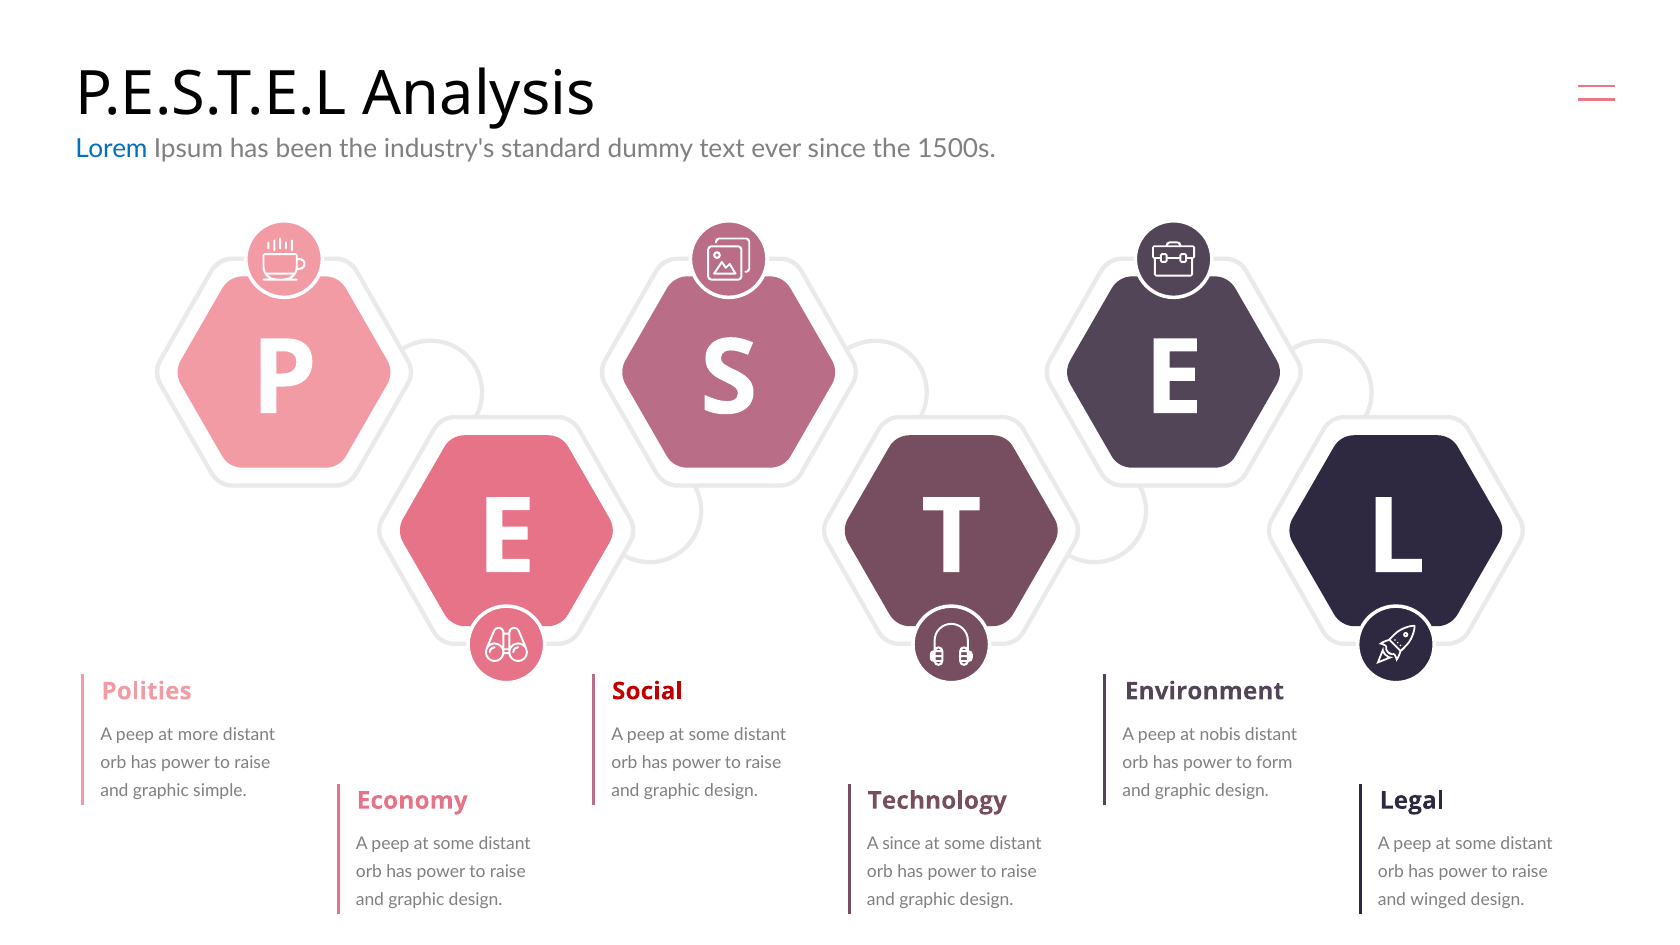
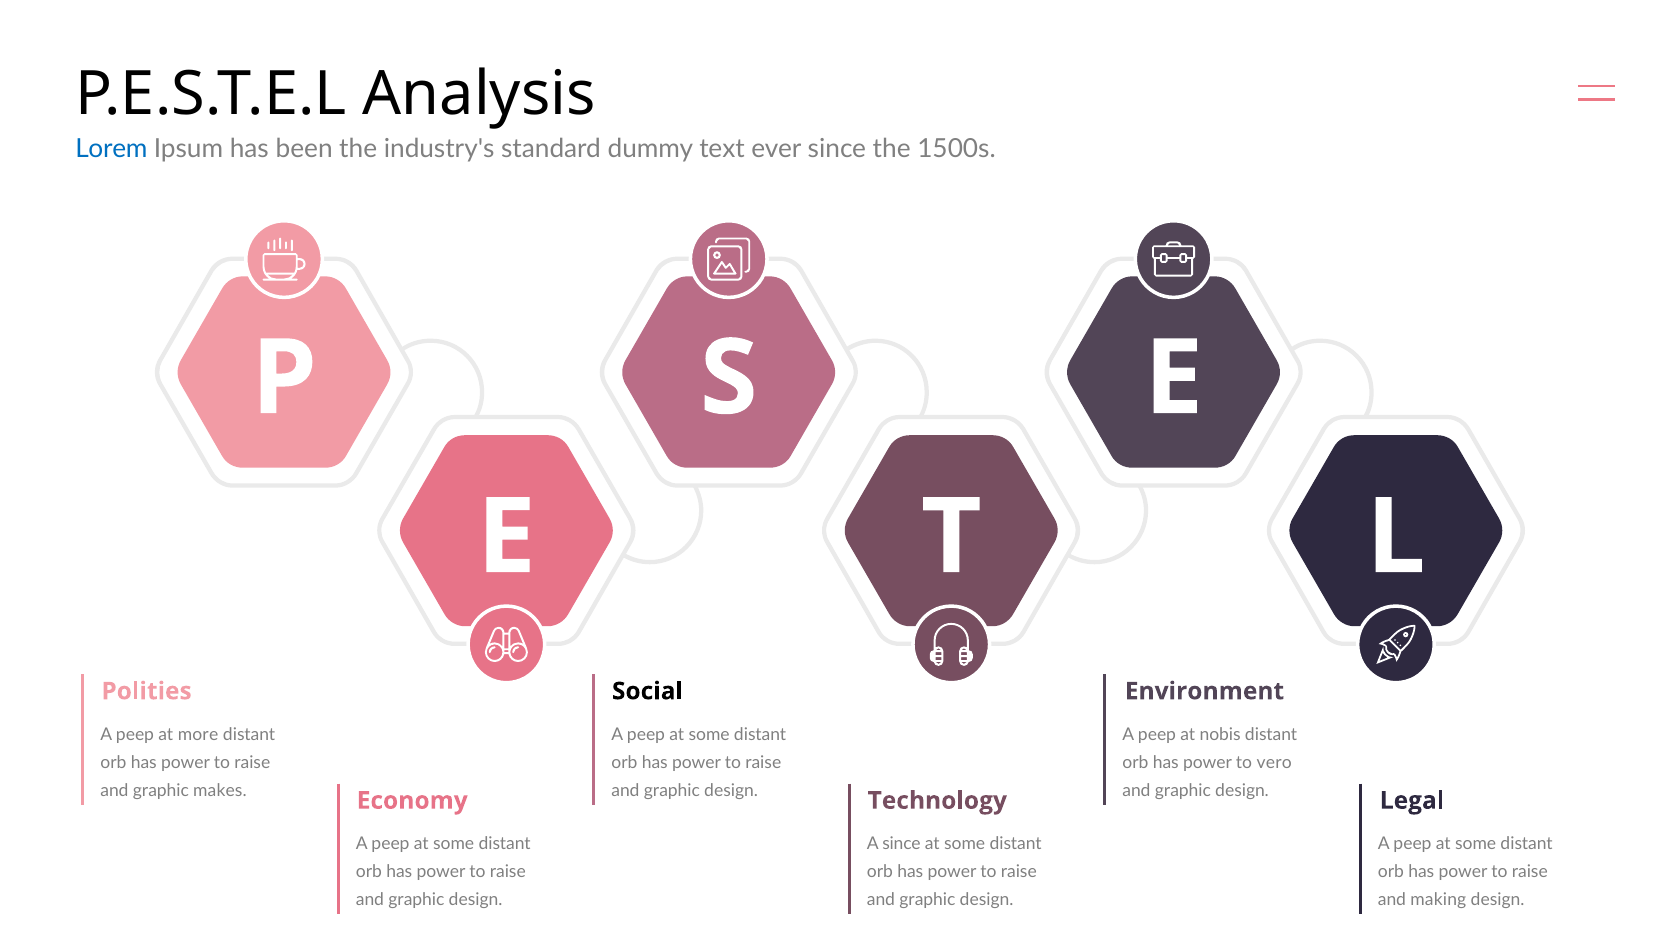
Social colour: red -> black (647, 691)
form: form -> vero (1274, 762)
simple: simple -> makes (220, 790)
winged: winged -> making (1438, 900)
